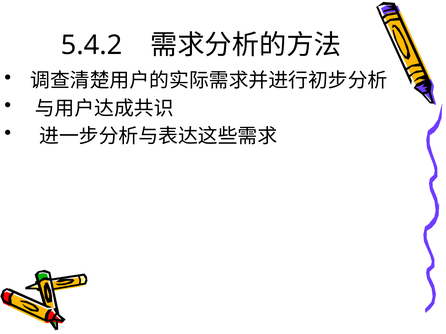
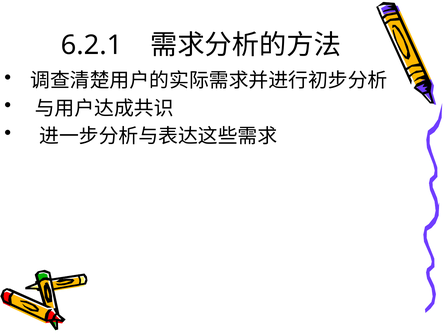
5.4.2: 5.4.2 -> 6.2.1 (92, 45)
